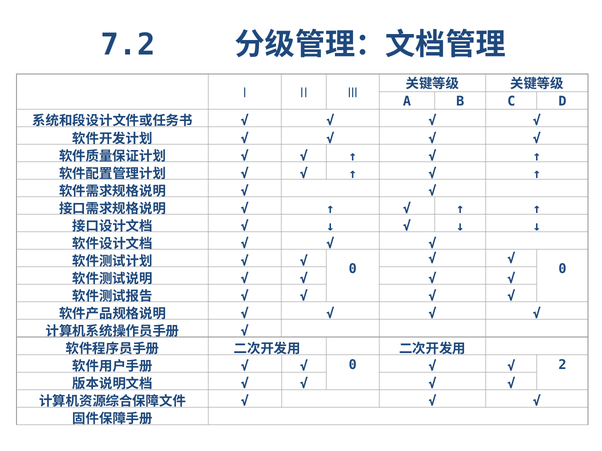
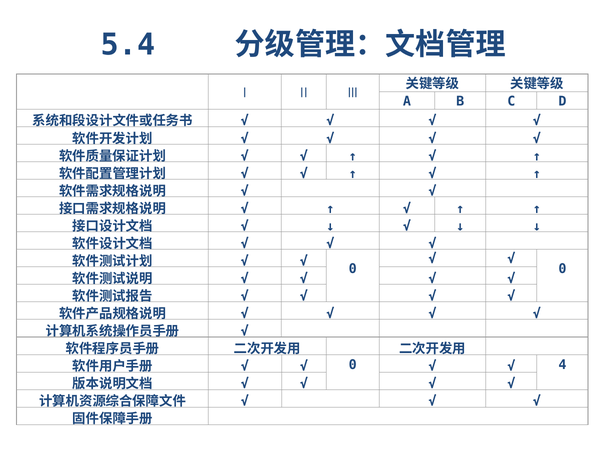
7.2: 7.2 -> 5.4 (128, 45)
2: 2 -> 4 (562, 365)
